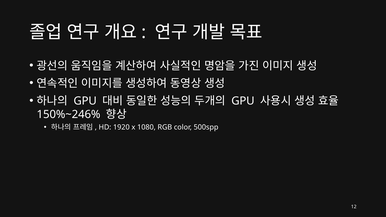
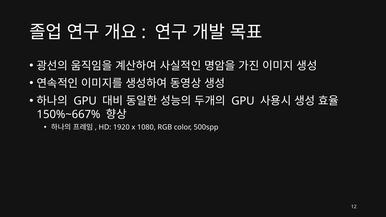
150%~246%: 150%~246% -> 150%~667% (69, 114)
